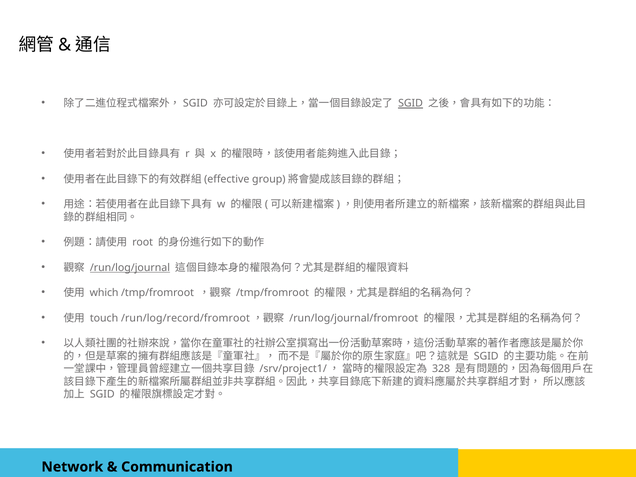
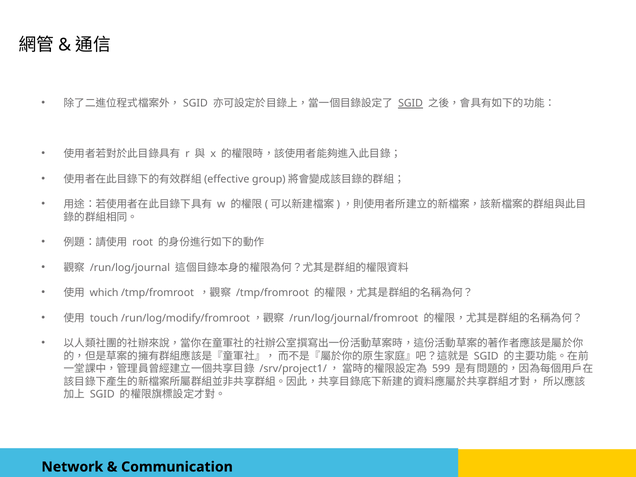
/run/log/journal underline: present -> none (130, 268)
/run/log/record/fromroot: /run/log/record/fromroot -> /run/log/modify/fromroot (185, 318)
328: 328 -> 599 (441, 369)
